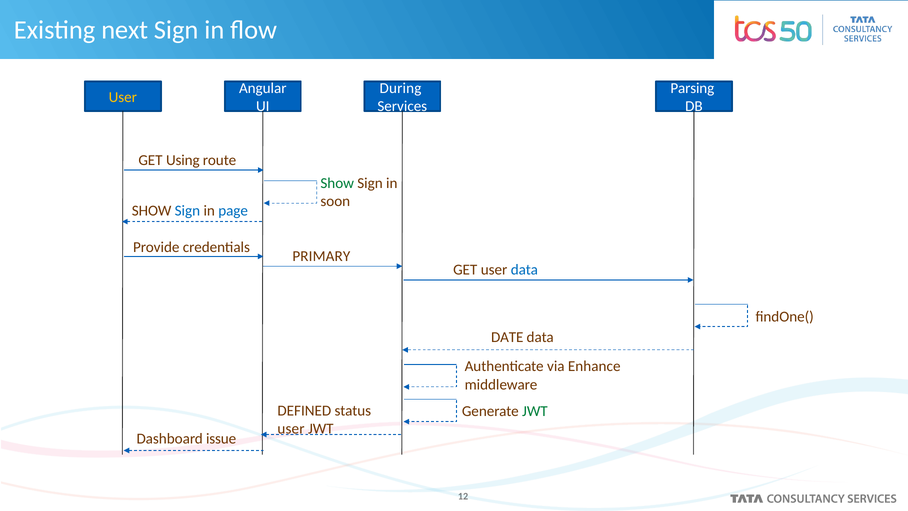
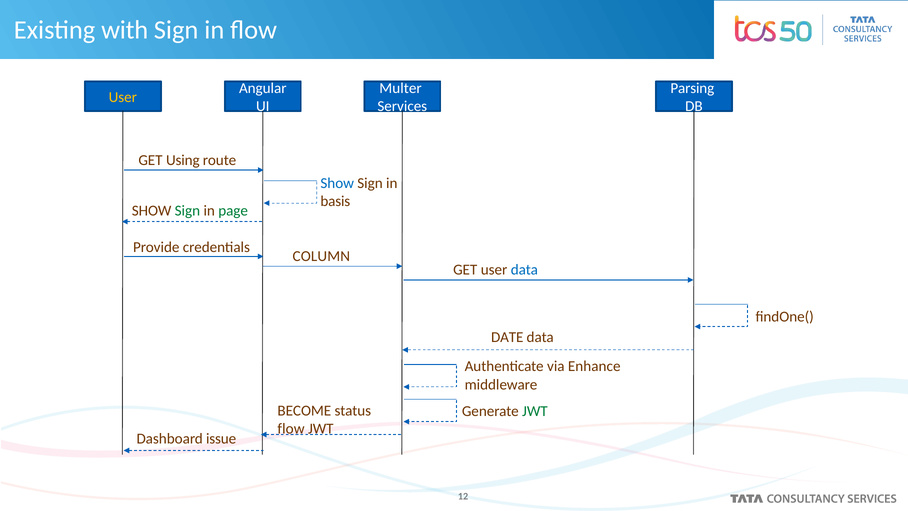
next: next -> with (125, 30)
During: During -> Multer (401, 88)
Show colour: green -> blue (337, 183)
soon: soon -> basis (335, 201)
Sign colour: blue -> green (187, 211)
page colour: blue -> green (233, 211)
PRIMARY: PRIMARY -> COLUMN (321, 256)
DEFINED: DEFINED -> BECOME (304, 411)
user: user -> flow (291, 429)
